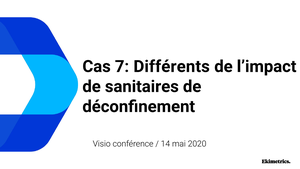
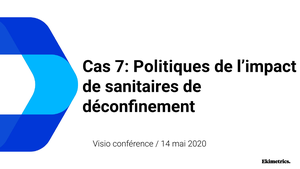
Différents: Différents -> Politiques (172, 66)
